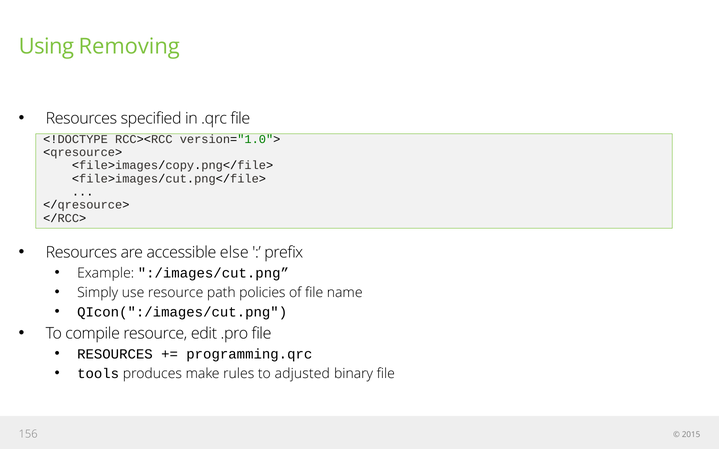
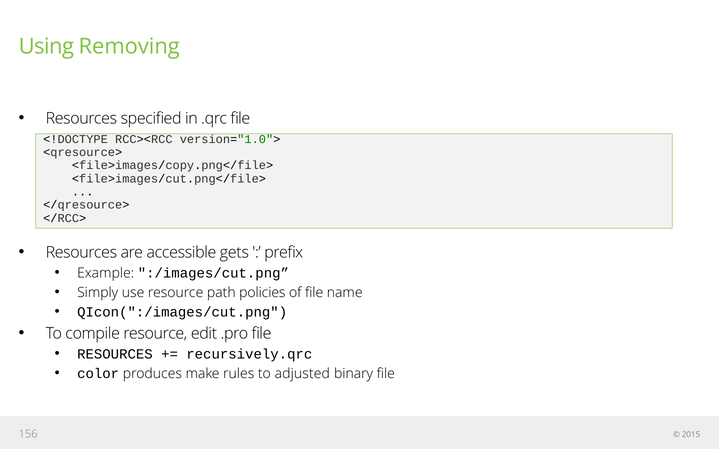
else: else -> gets (234, 252)
programming.qrc: programming.qrc -> recursively.qrc (249, 354)
tools: tools -> color (98, 374)
